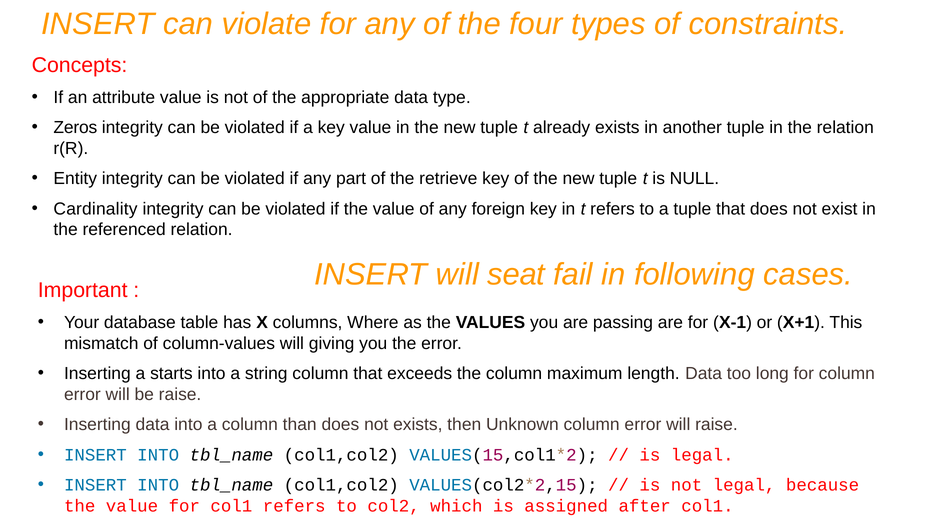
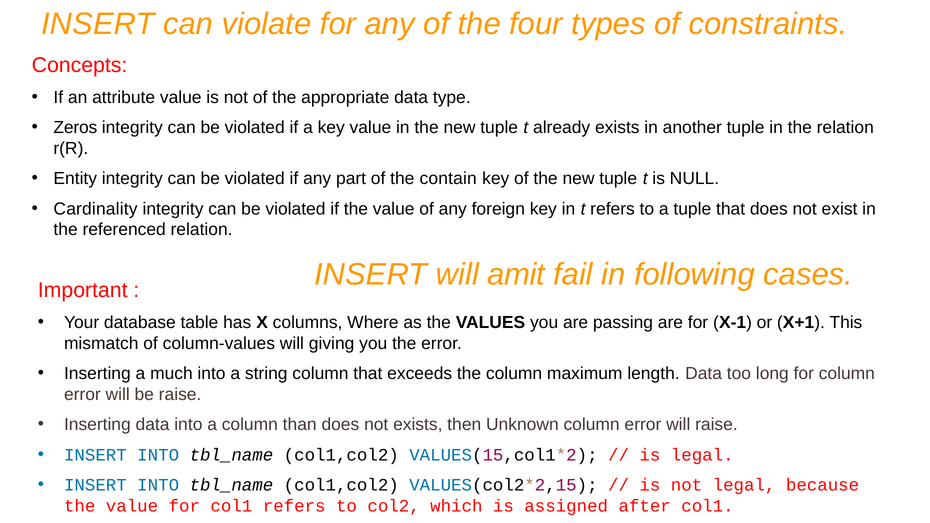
retrieve: retrieve -> contain (448, 179)
seat: seat -> amit (516, 275)
starts: starts -> much (171, 374)
